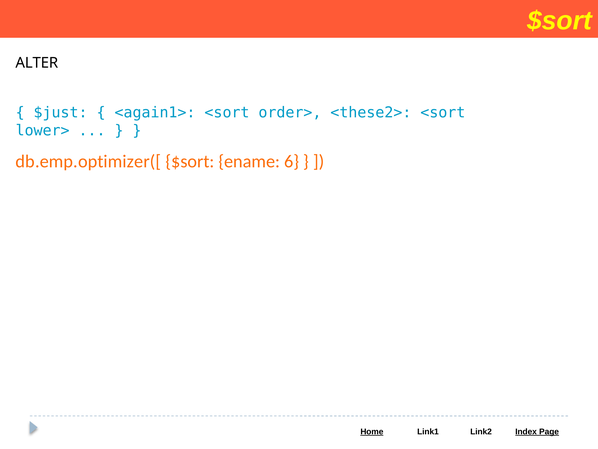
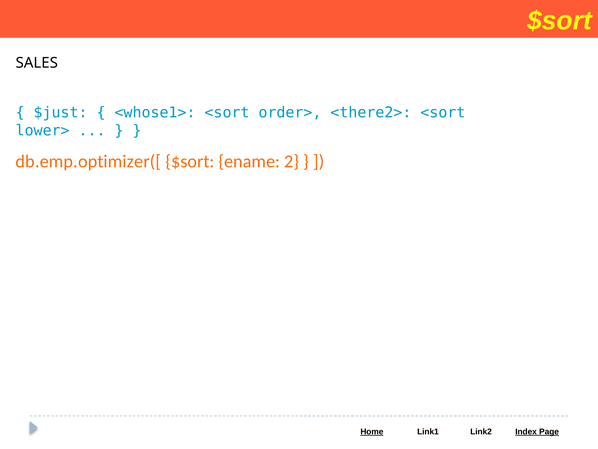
ALTER: ALTER -> SALES (37, 63)
<again1>: <again1> -> <whose1> (155, 113)
<these2>: <these2> -> <there2> (371, 113)
6: 6 -> 2 (292, 161)
